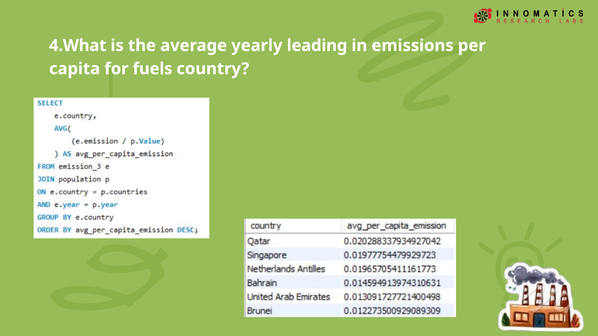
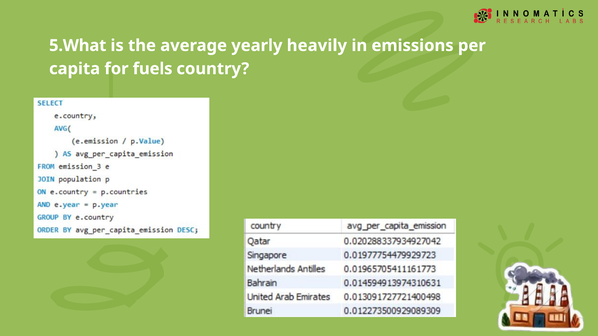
4.What: 4.What -> 5.What (78, 46)
leading: leading -> heavily (317, 46)
